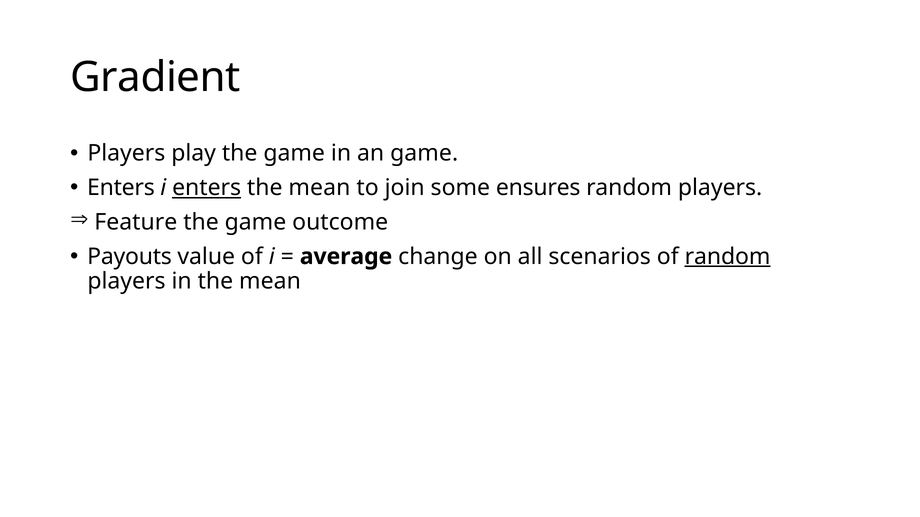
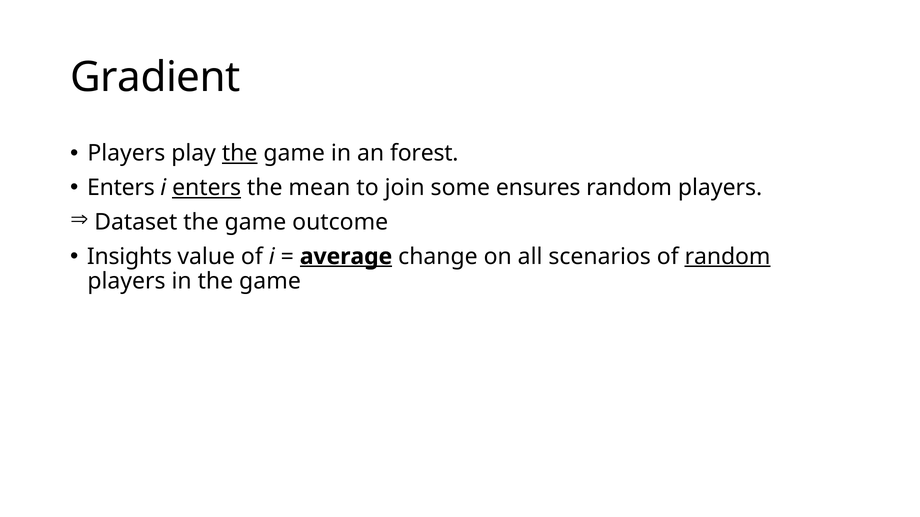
the underline: none -> present (240, 153)
an game: game -> forest (424, 153)
Feature: Feature -> Dataset (136, 222)
Payouts: Payouts -> Insights (130, 257)
average underline: none -> present (346, 257)
in the mean: mean -> game (270, 282)
